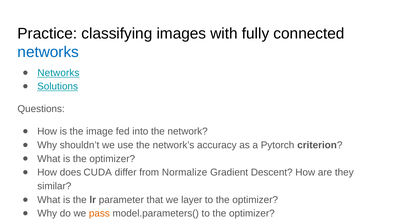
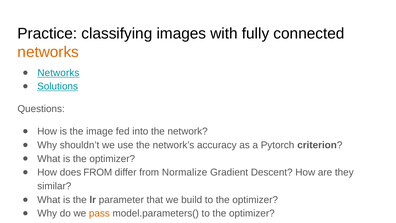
networks colour: blue -> orange (48, 52)
does CUDA: CUDA -> FROM (98, 172)
layer: layer -> build (192, 200)
